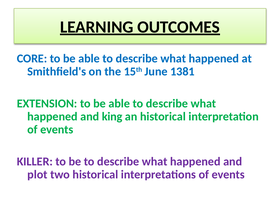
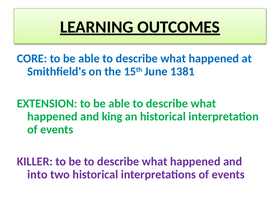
plot: plot -> into (37, 175)
